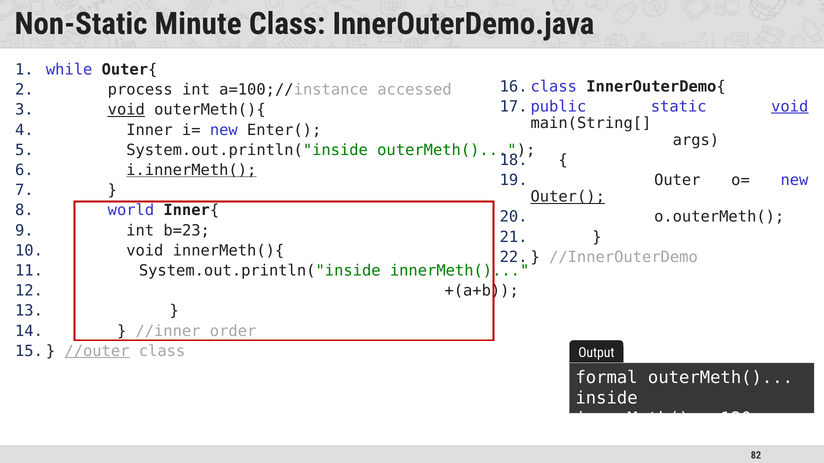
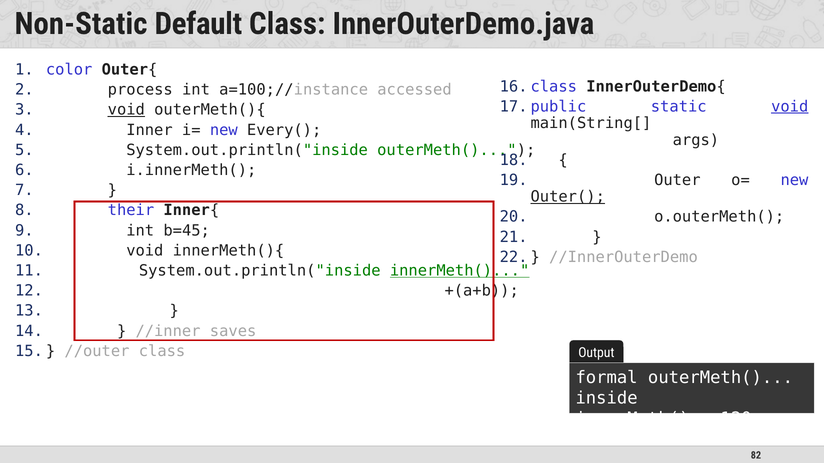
Minute: Minute -> Default (198, 24)
while: while -> color (69, 70)
Enter(: Enter( -> Every( (284, 130)
i.innerMeth( underline: present -> none (191, 170)
world: world -> their (131, 211)
b=23: b=23 -> b=45 (187, 231)
innerMeth( underline: none -> present (460, 271)
order: order -> saves (233, 331)
//outer underline: present -> none (97, 351)
